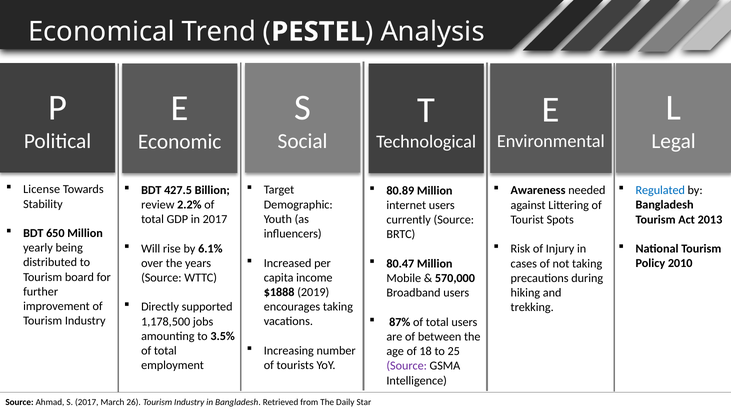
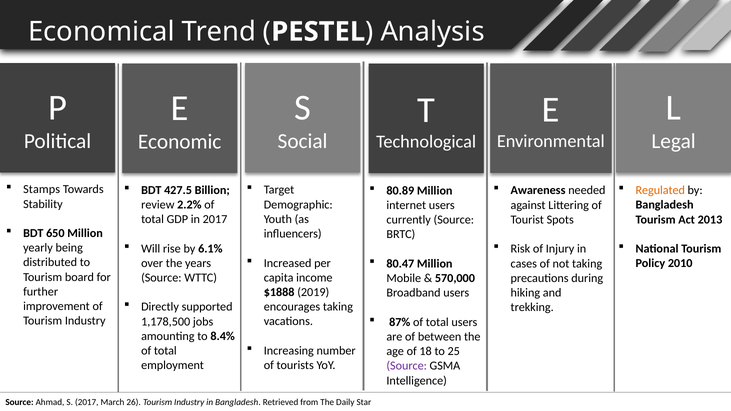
License: License -> Stamps (42, 190)
Regulated colour: blue -> orange (660, 190)
3.5%: 3.5% -> 8.4% (223, 336)
